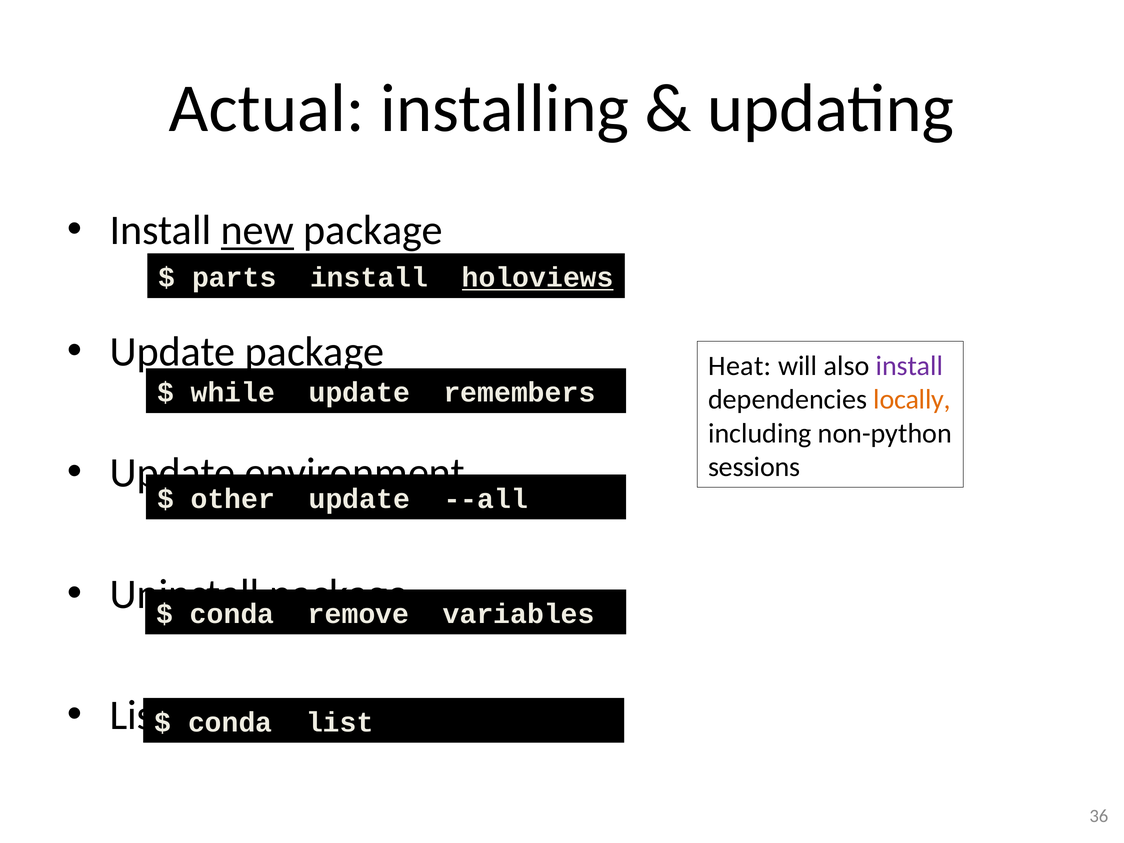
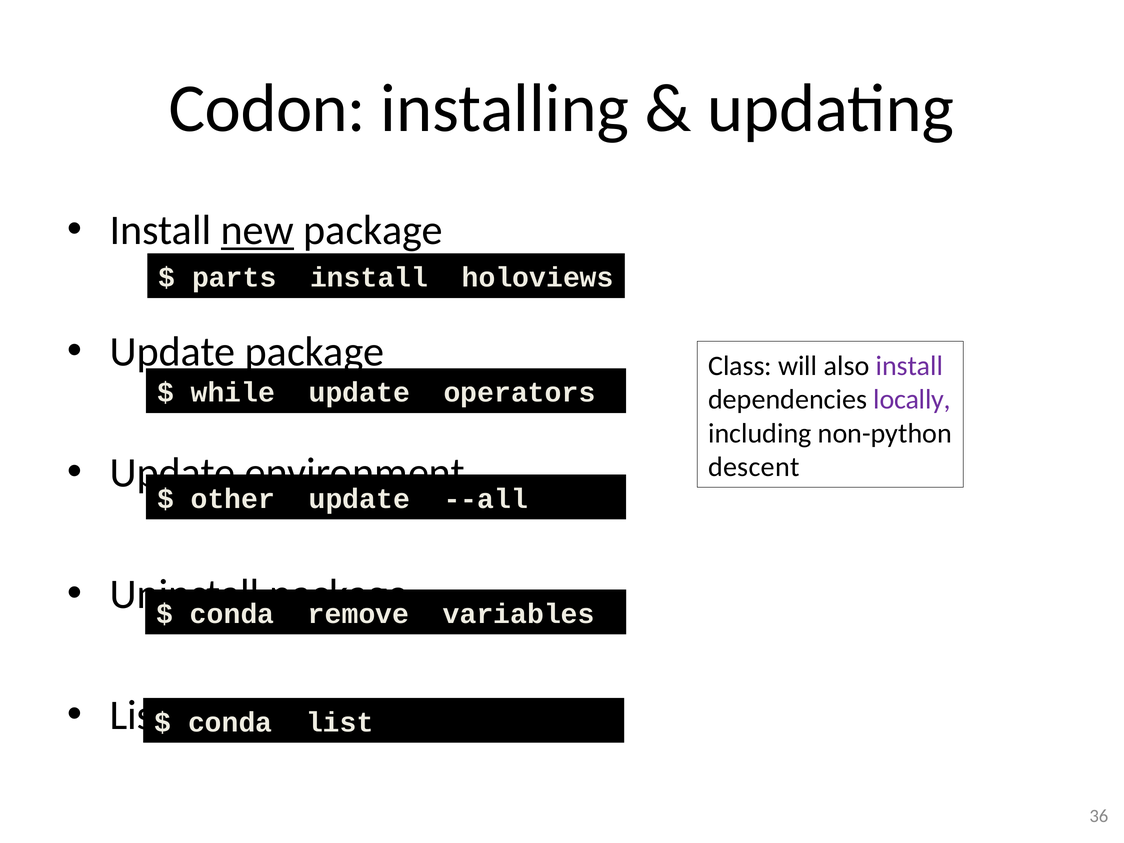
Actual: Actual -> Codon (267, 109)
holoviews underline: present -> none (538, 278)
Heat: Heat -> Class (740, 366)
remembers: remembers -> operators (519, 393)
locally colour: orange -> purple (912, 400)
sessions: sessions -> descent (754, 467)
